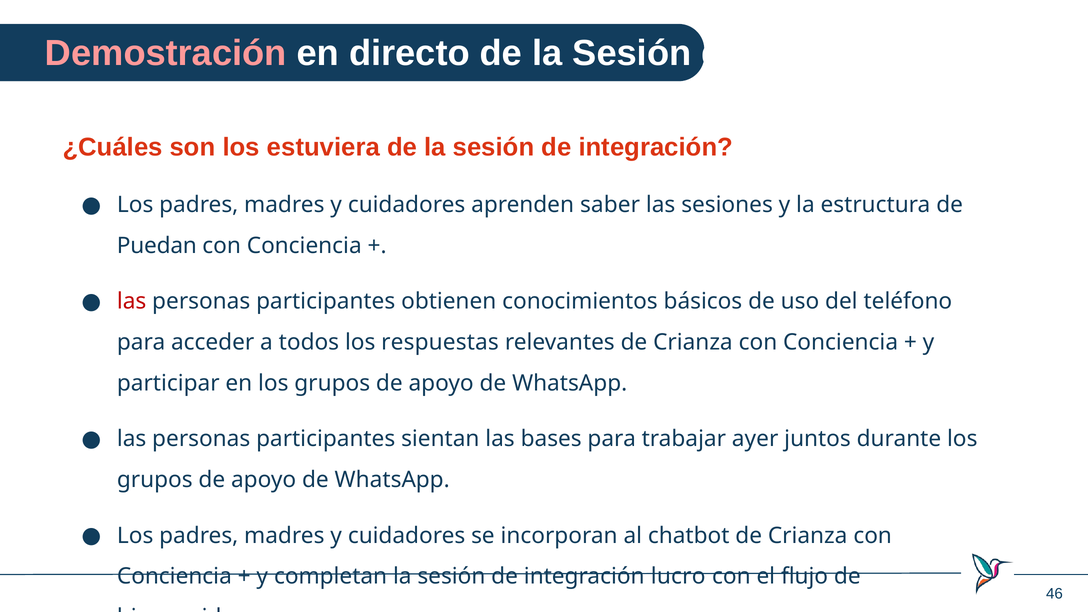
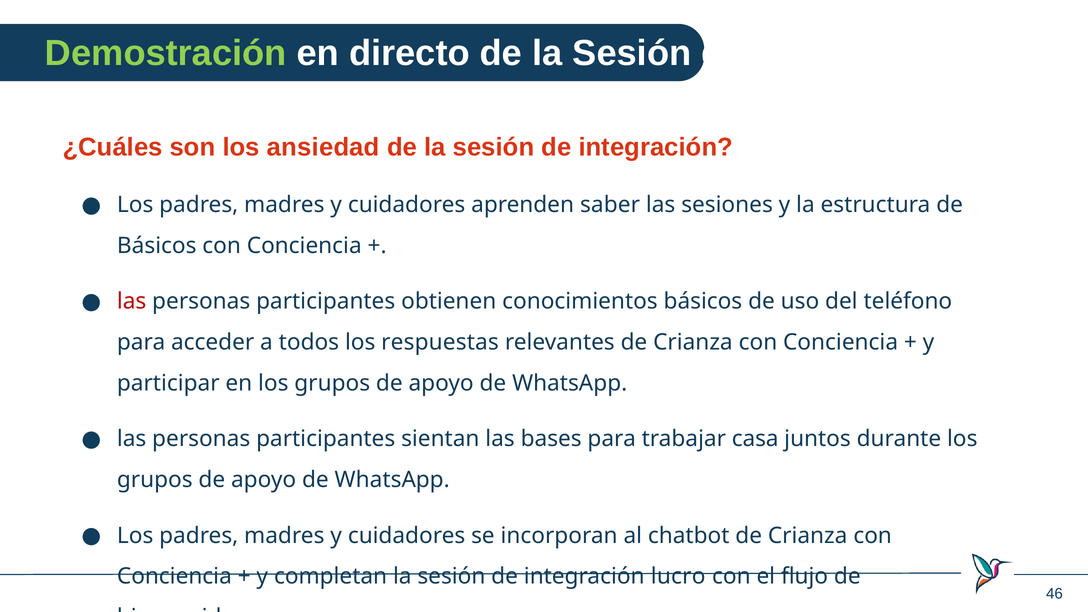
Demostración colour: pink -> light green (166, 53)
estuviera: estuviera -> ansiedad (323, 147)
Puedan: Puedan -> Básicos (157, 246)
ayer: ayer -> casa (755, 439)
